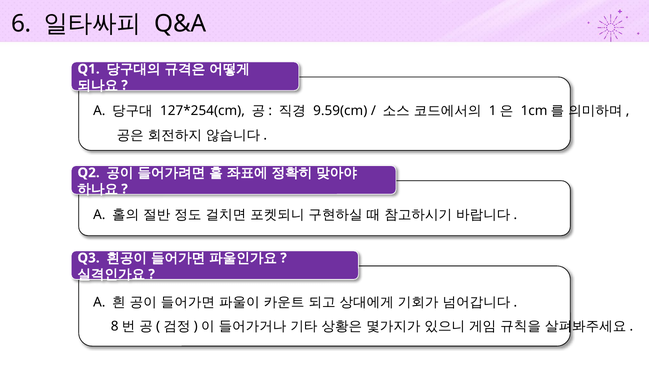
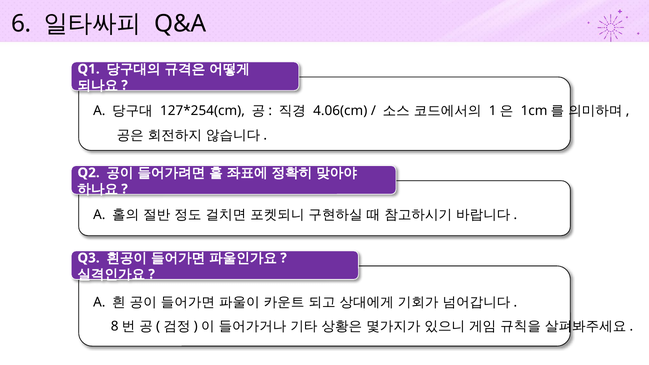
9.59(cm: 9.59(cm -> 4.06(cm (340, 111)
